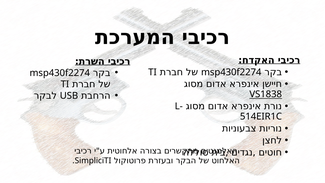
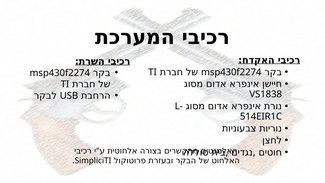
VS1838 underline: present -> none (266, 94)
